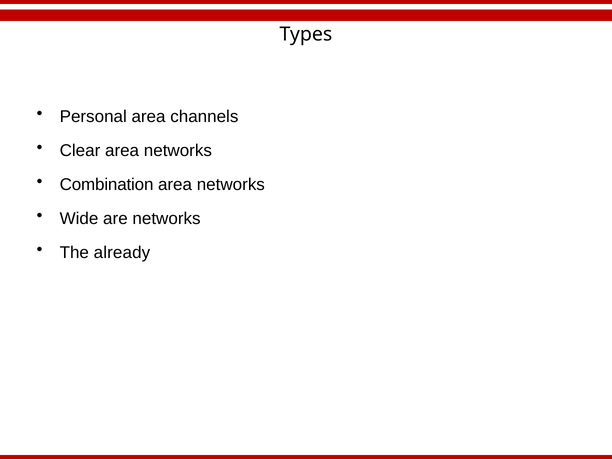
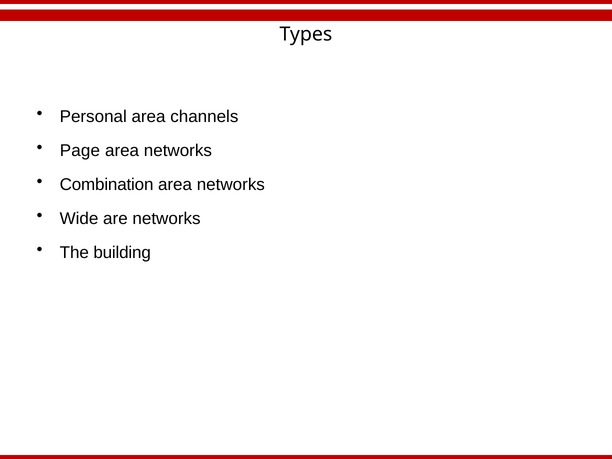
Clear: Clear -> Page (80, 150)
already: already -> building (122, 252)
